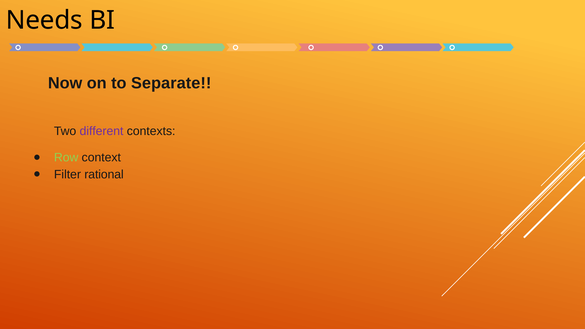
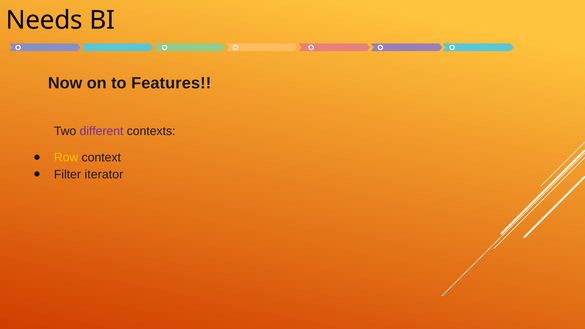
Separate: Separate -> Features (171, 83)
Row colour: light green -> yellow (66, 158)
rational: rational -> iterator (104, 174)
